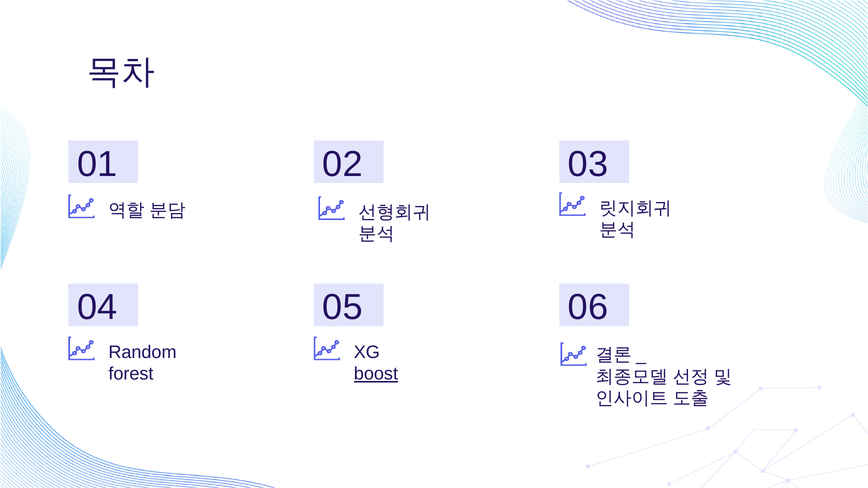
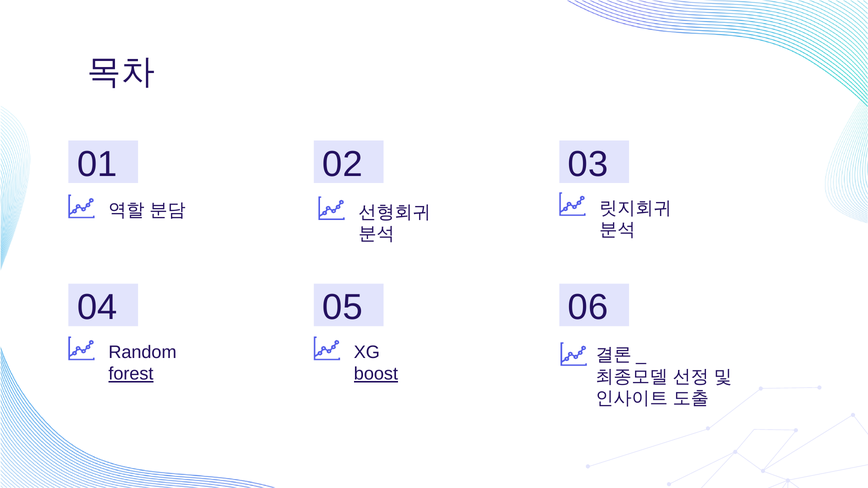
forest underline: none -> present (131, 374)
